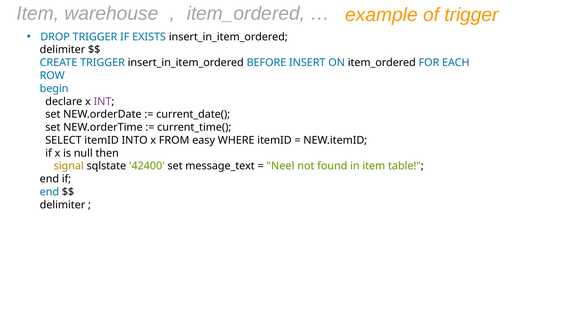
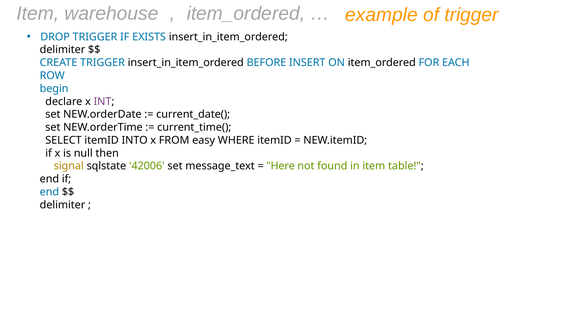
42400: 42400 -> 42006 (147, 166)
Neel: Neel -> Here (281, 166)
